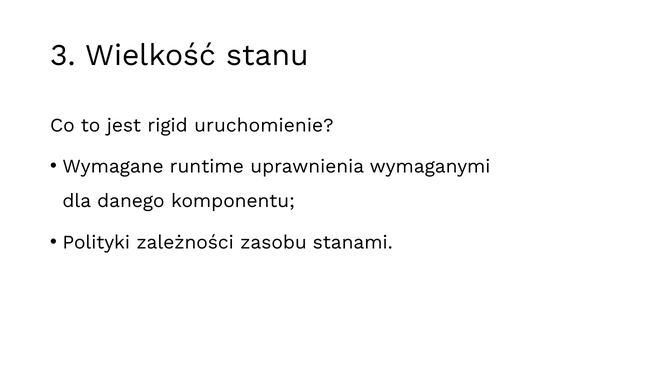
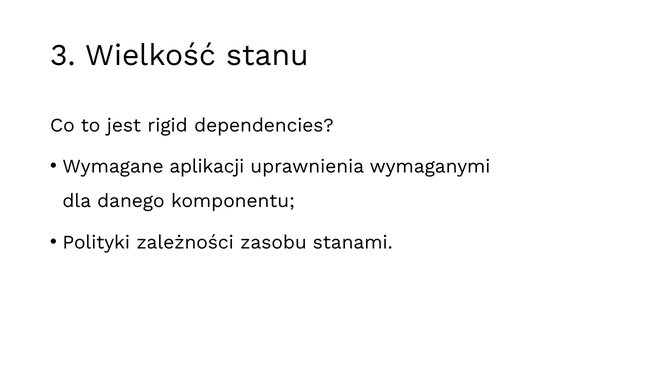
uruchomienie: uruchomienie -> dependencies (264, 125)
runtime: runtime -> aplikacji (207, 166)
